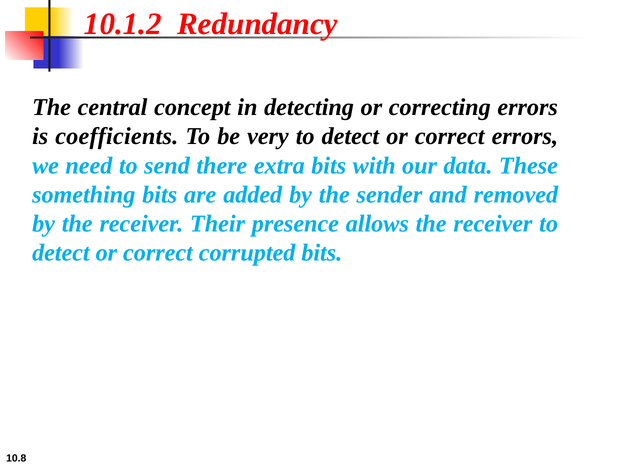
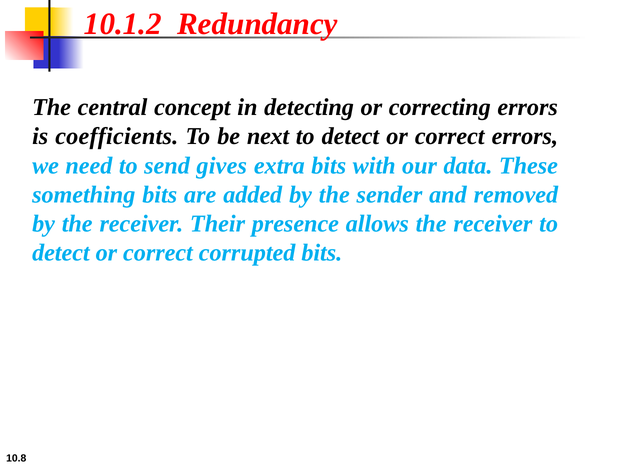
very: very -> next (268, 136)
there: there -> gives (222, 165)
